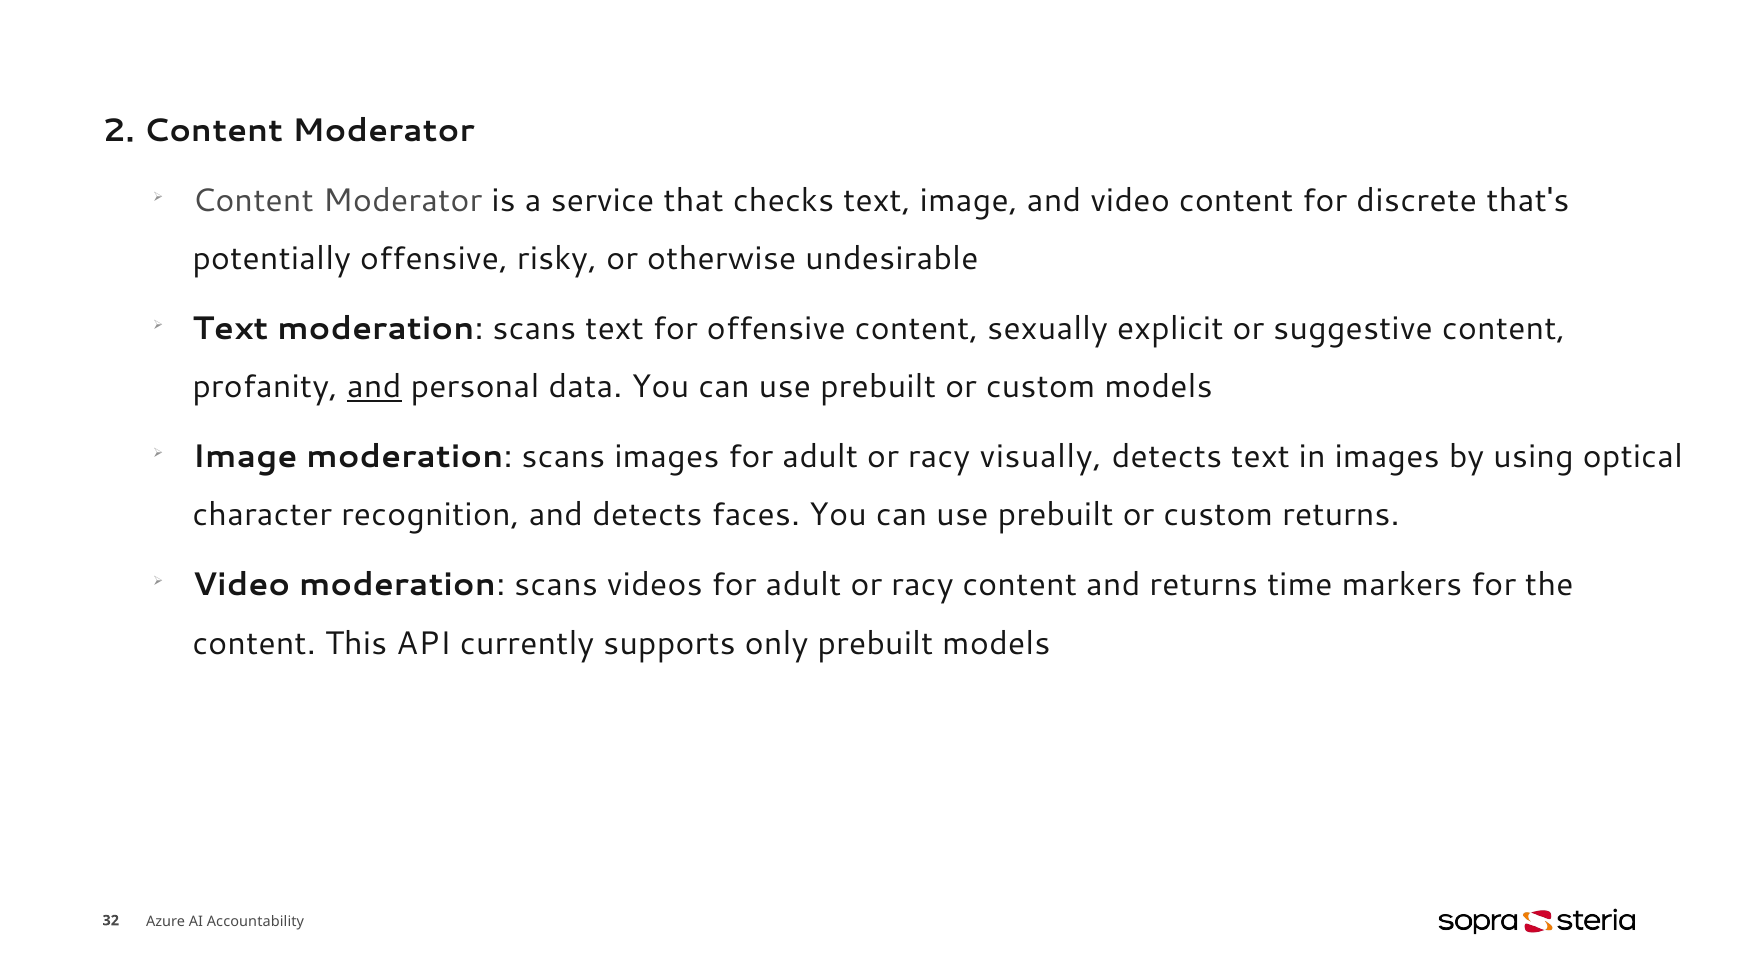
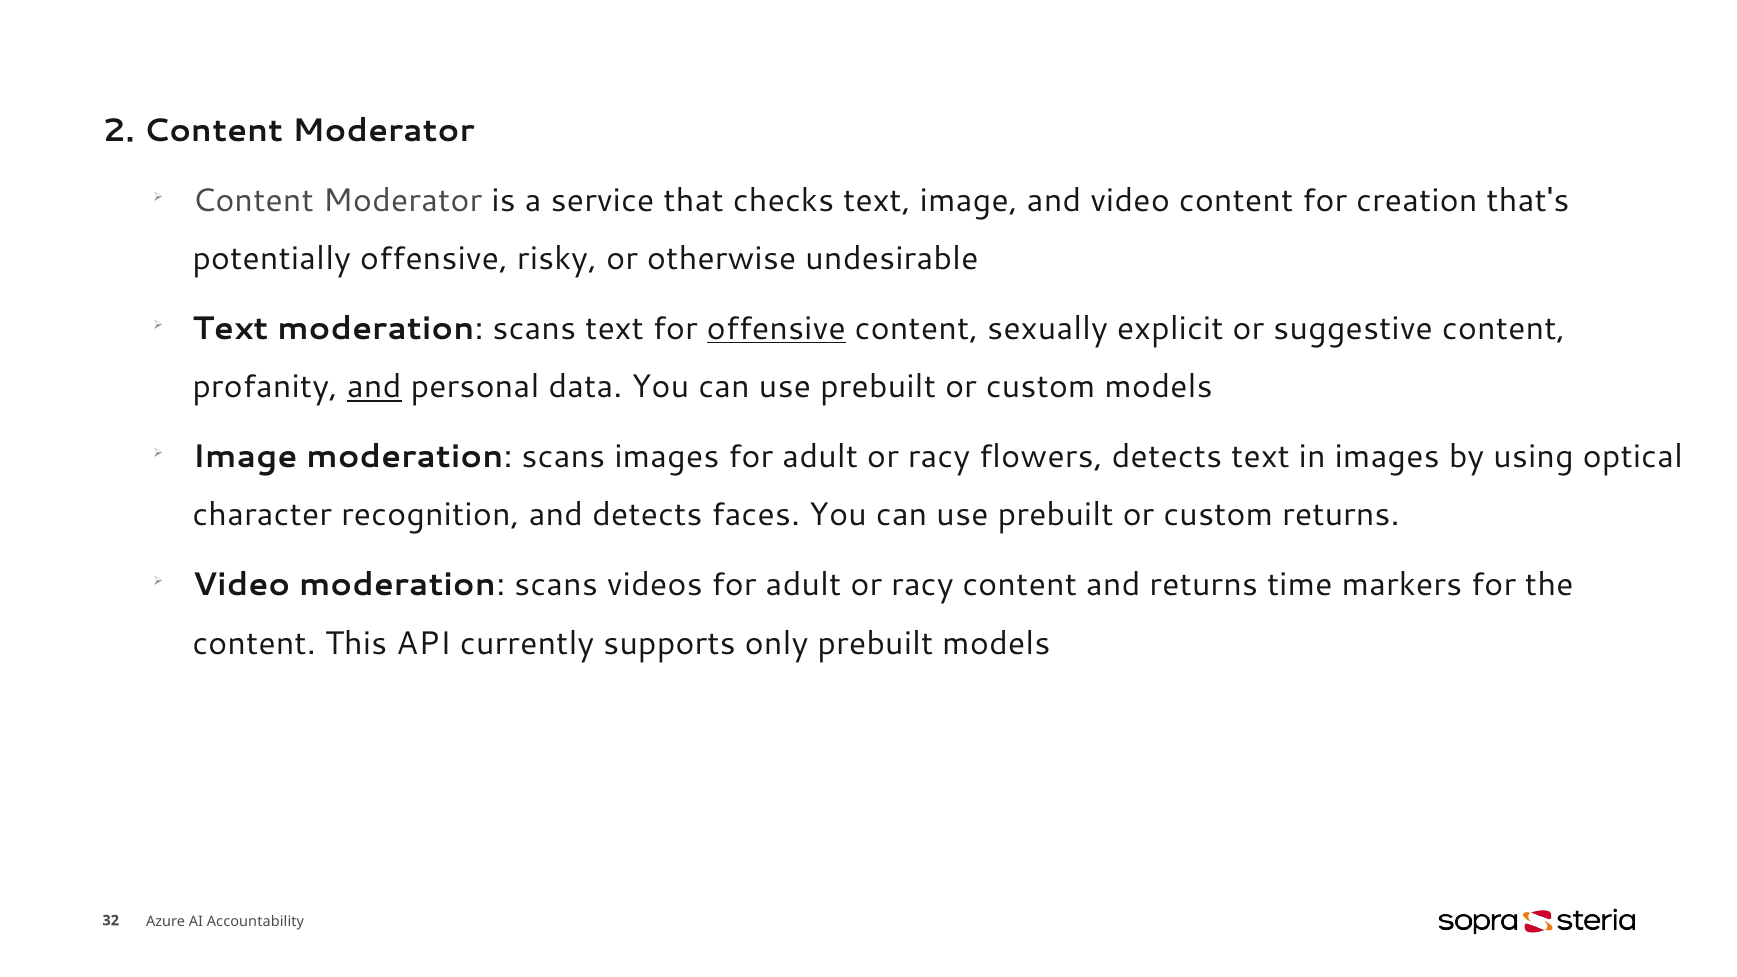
discrete: discrete -> creation (1417, 200)
offensive underline: none -> present (776, 329)
visually: visually -> flowers (1041, 457)
